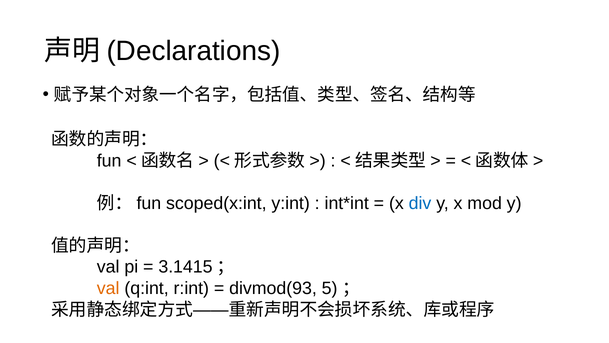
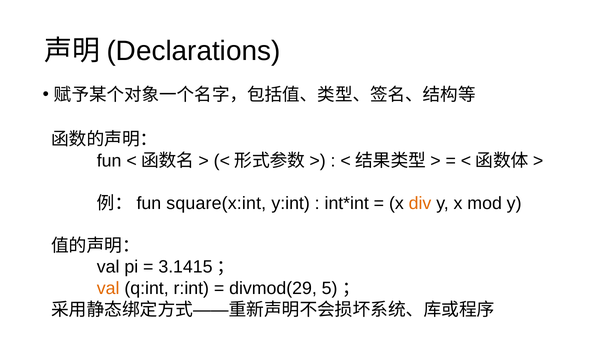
scoped(x:int: scoped(x:int -> square(x:int (216, 203)
div colour: blue -> orange (420, 203)
divmod(93: divmod(93 -> divmod(29 (273, 288)
